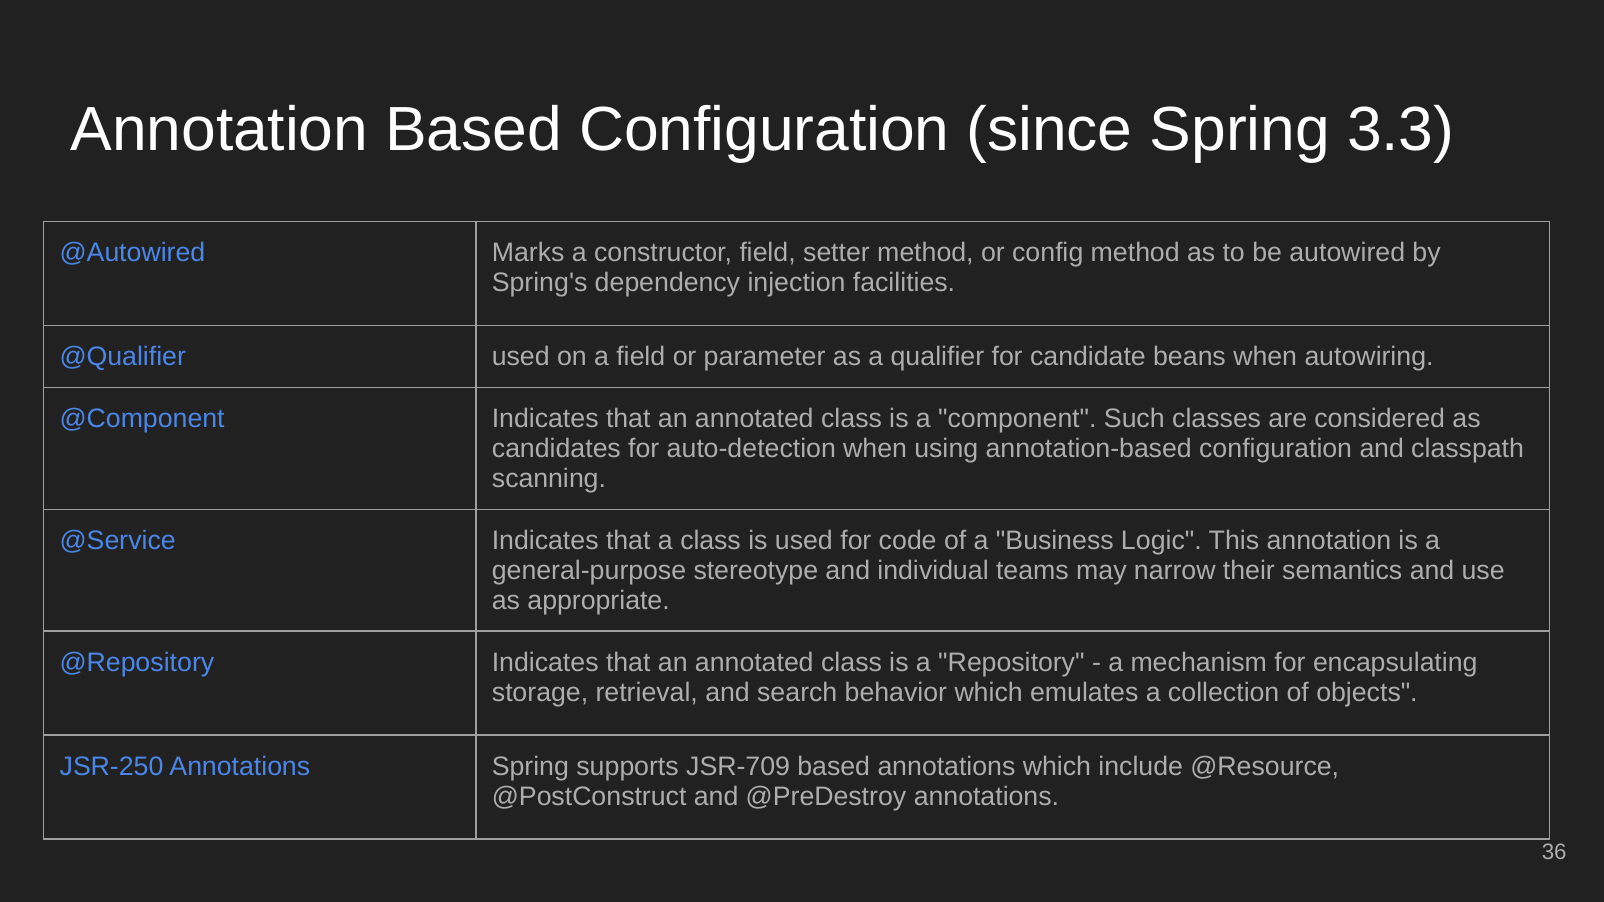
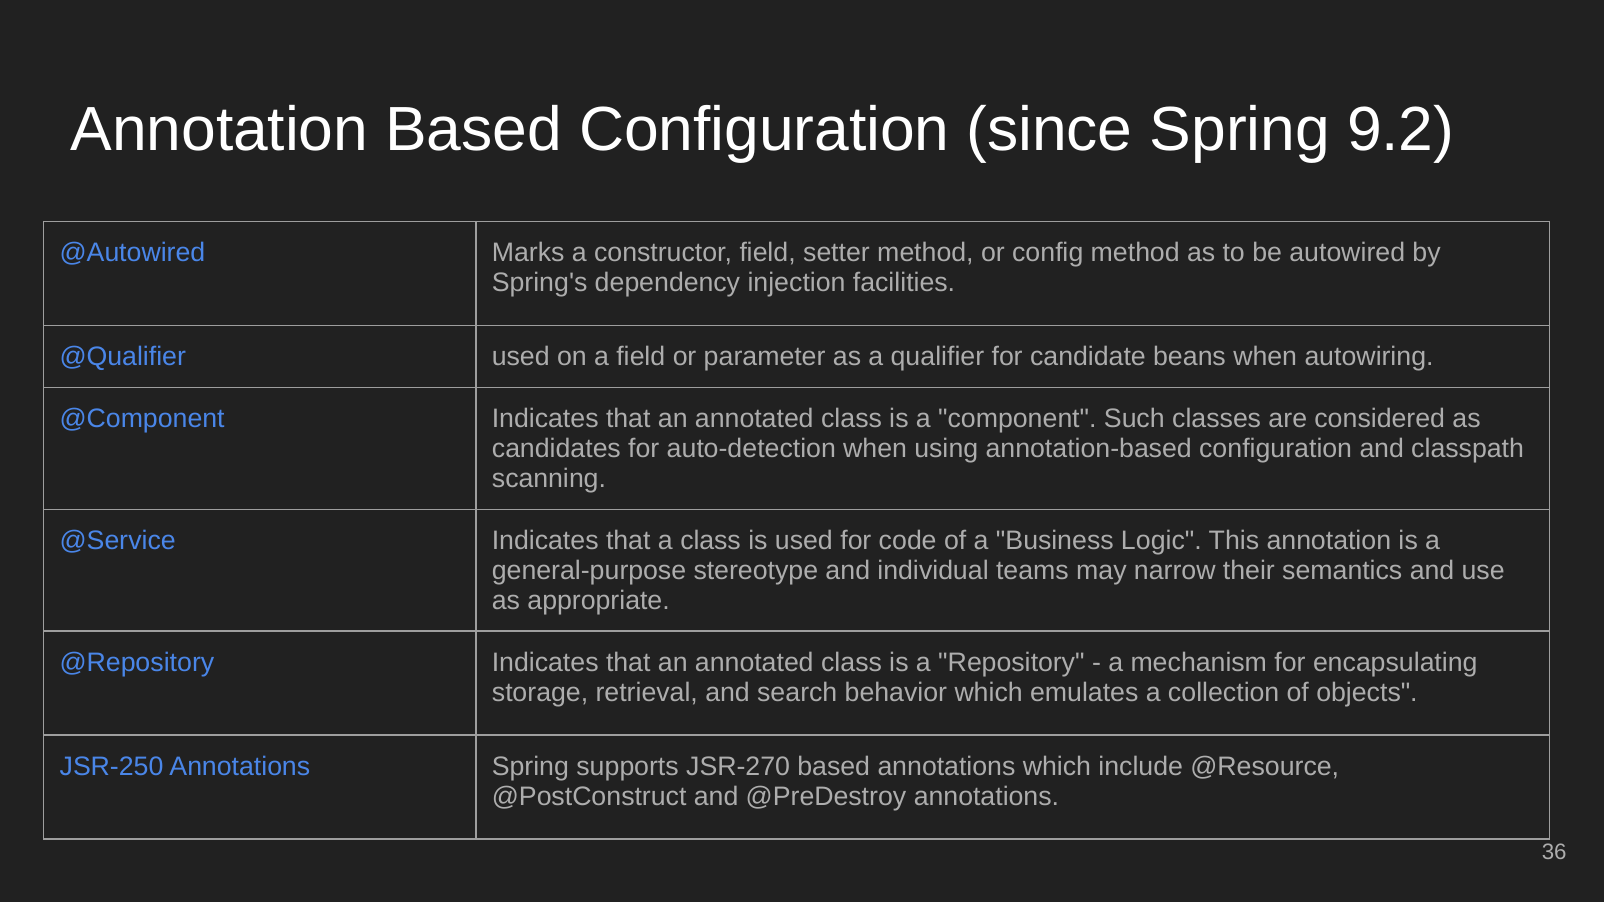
3.3: 3.3 -> 9.2 (1401, 130)
JSR-709: JSR-709 -> JSR-270 (738, 767)
